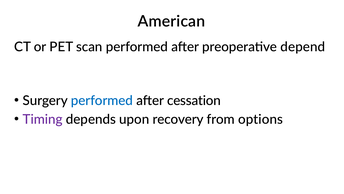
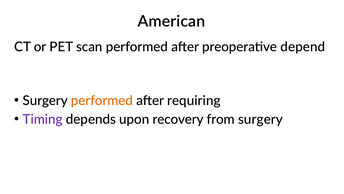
performed colour: blue -> orange (102, 100)
cessation: cessation -> requiring (194, 100)
from options: options -> surgery (260, 119)
